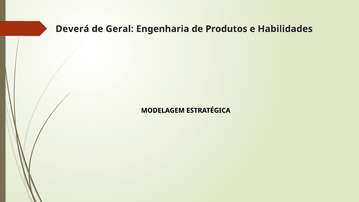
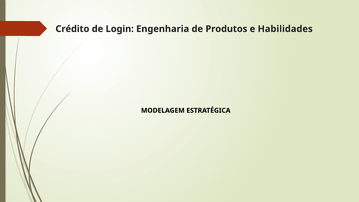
Deverá: Deverá -> Crédito (72, 29)
Geral: Geral -> Login (120, 29)
